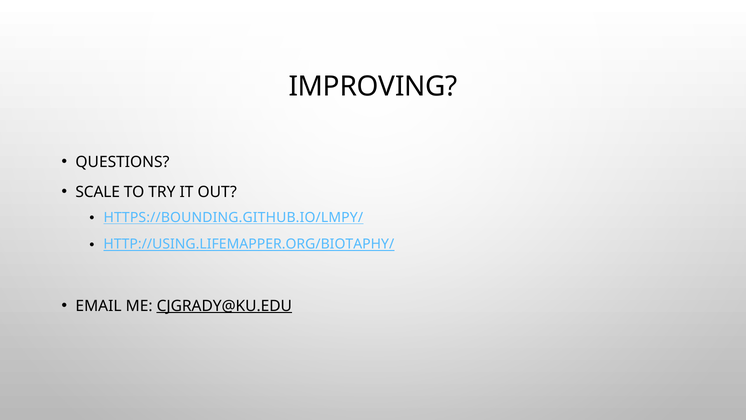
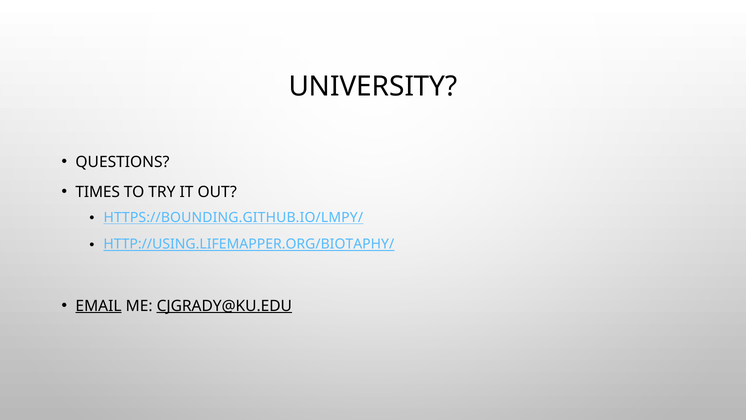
IMPROVING: IMPROVING -> UNIVERSITY (373, 86)
SCALE: SCALE -> TIMES (98, 192)
EMAIL underline: none -> present (99, 306)
